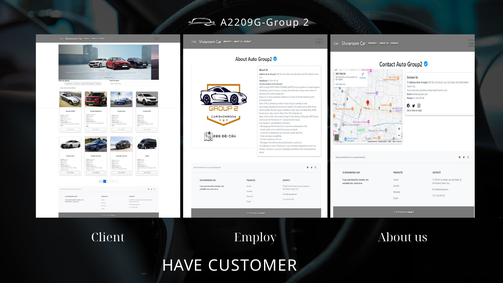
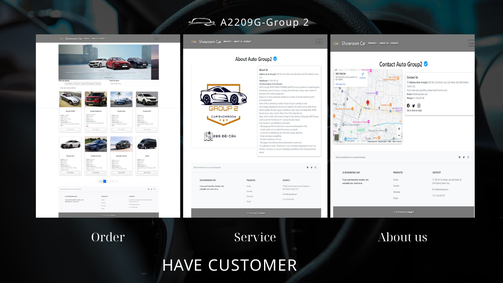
Client: Client -> Order (108, 237)
Employ: Employ -> Service (255, 237)
